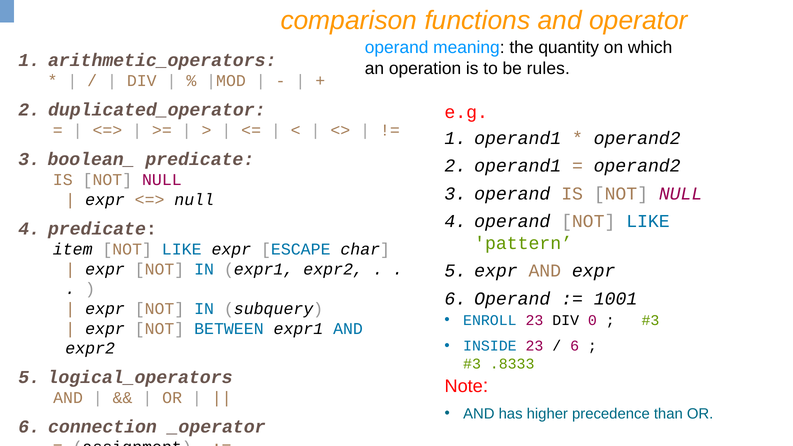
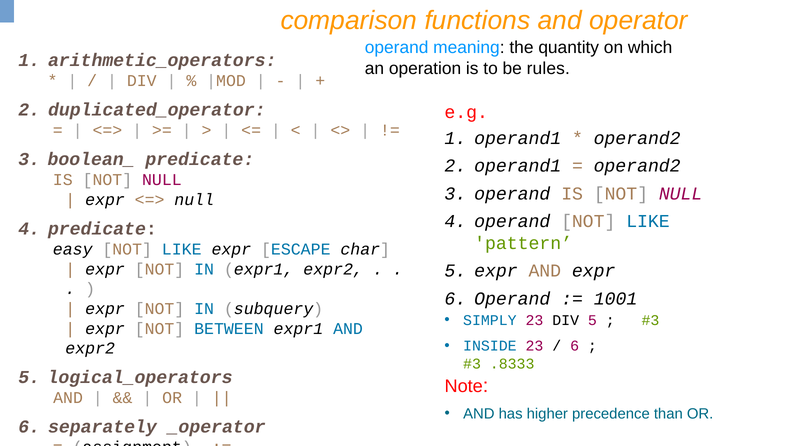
item: item -> easy (73, 249)
ENROLL: ENROLL -> SIMPLY (490, 320)
DIV 0: 0 -> 5 (592, 320)
connection: connection -> separately (102, 427)
